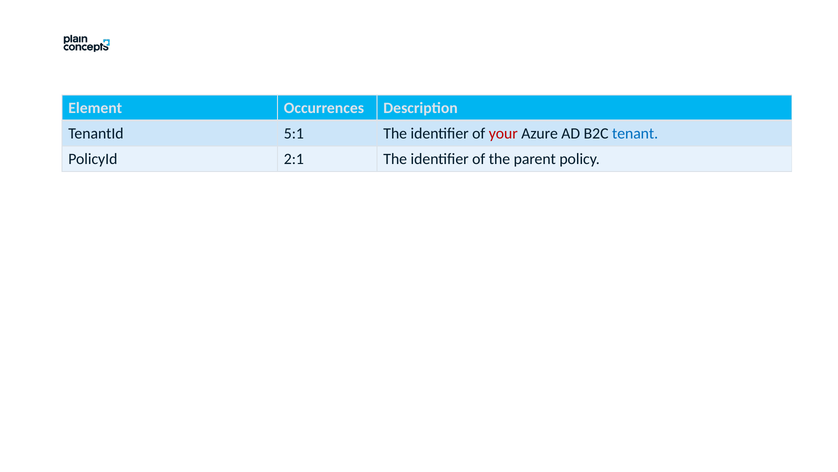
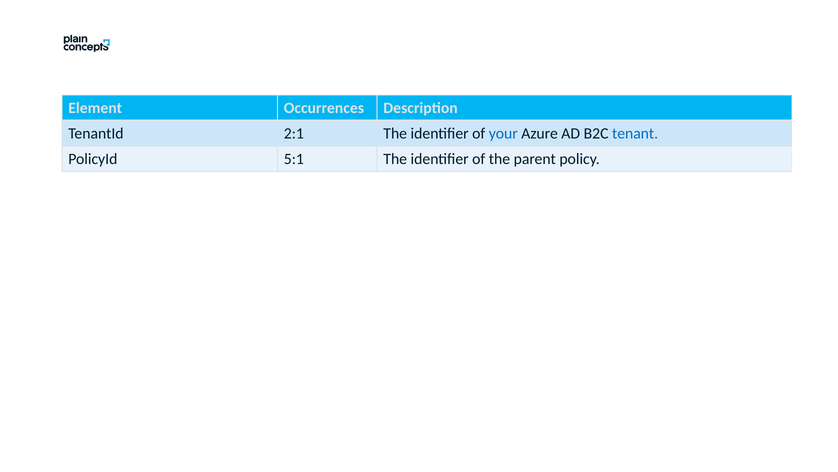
5:1: 5:1 -> 2:1 (294, 133)
your colour: red -> blue (503, 133)
2:1: 2:1 -> 5:1 (294, 159)
